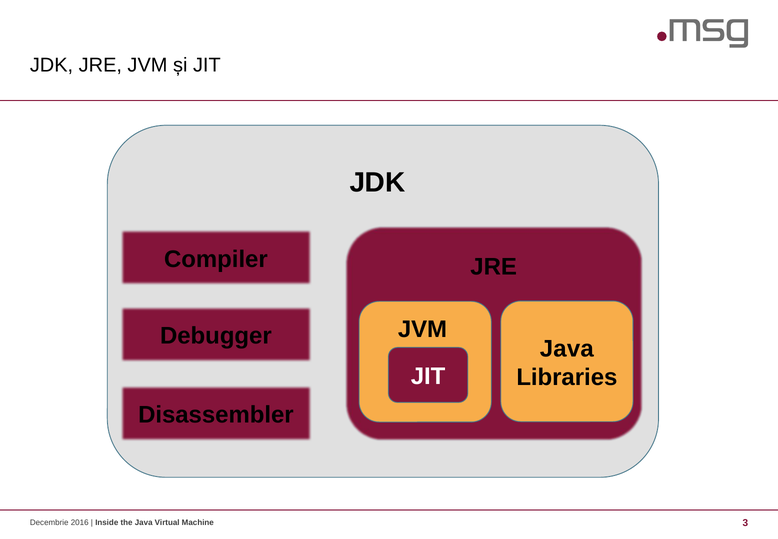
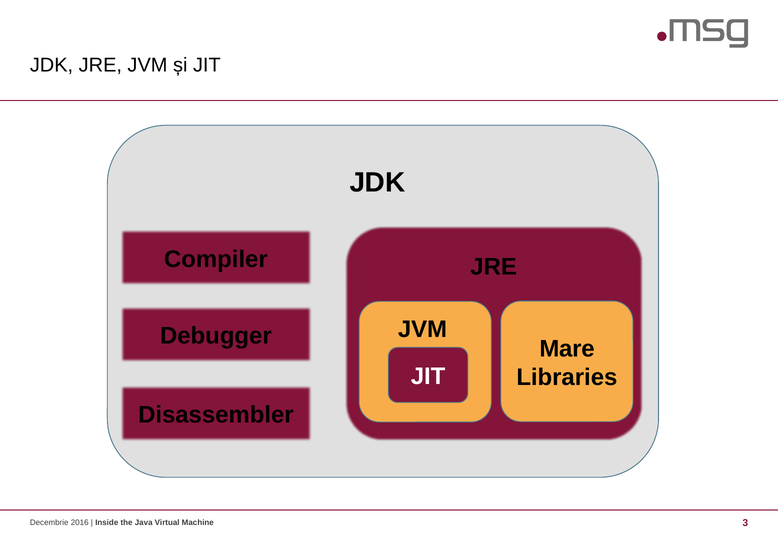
Java: Java -> Mare (567, 348)
